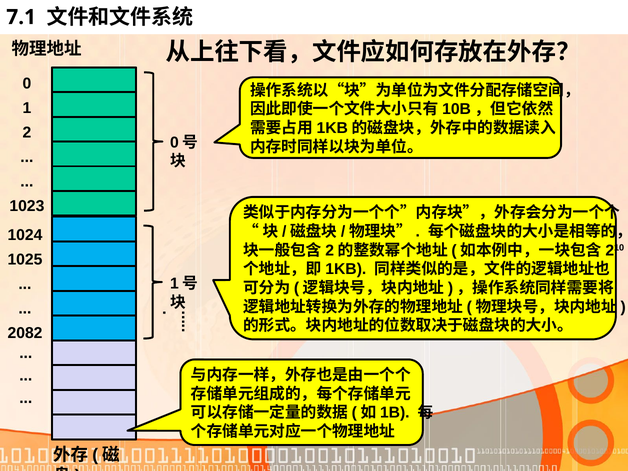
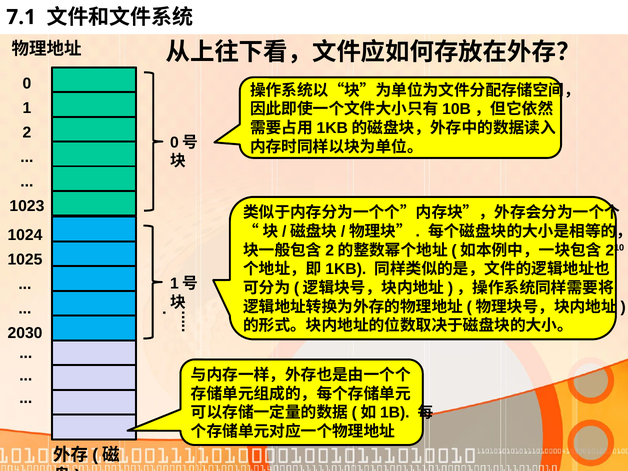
2082: 2082 -> 2030 (25, 333)
